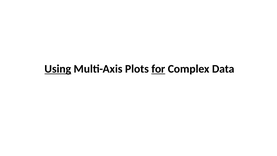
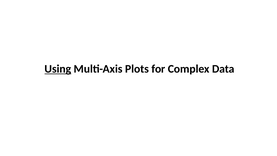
for underline: present -> none (158, 69)
